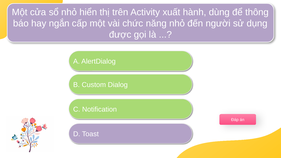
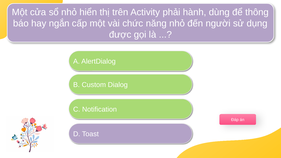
xuất: xuất -> phải (171, 12)
